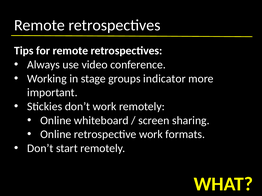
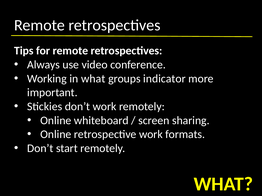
in stage: stage -> what (93, 79)
